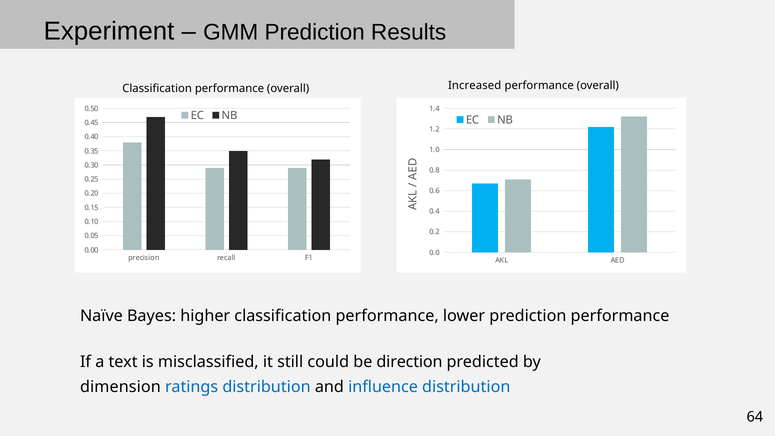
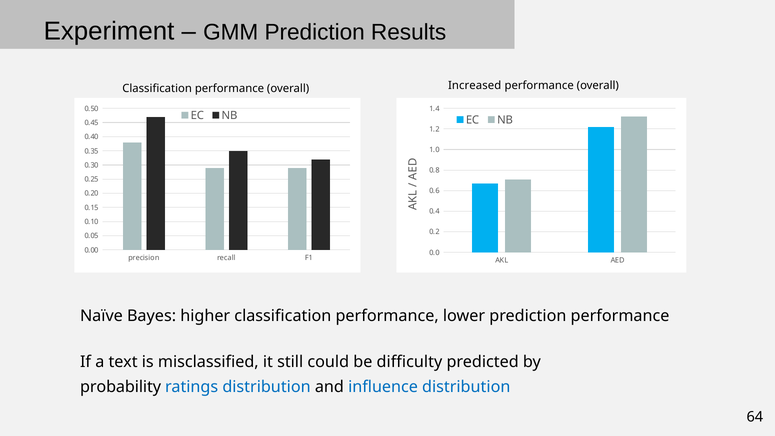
direction: direction -> difficulty (409, 362)
dimension: dimension -> probability (121, 387)
